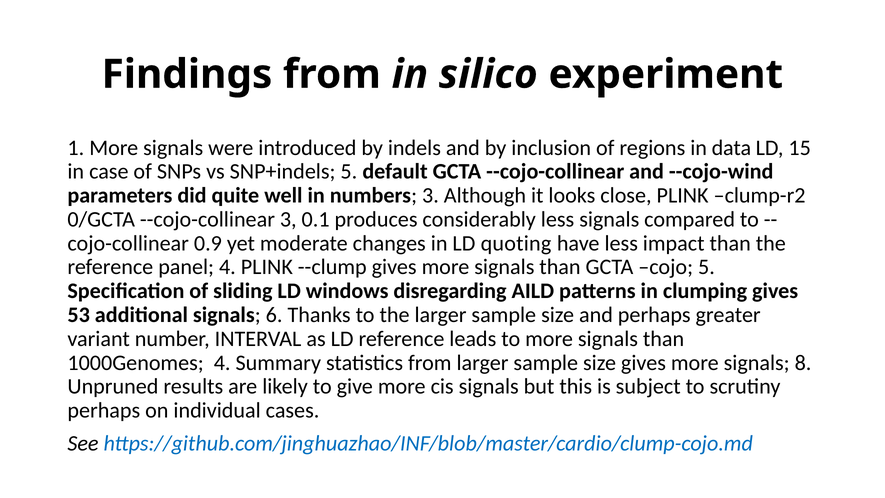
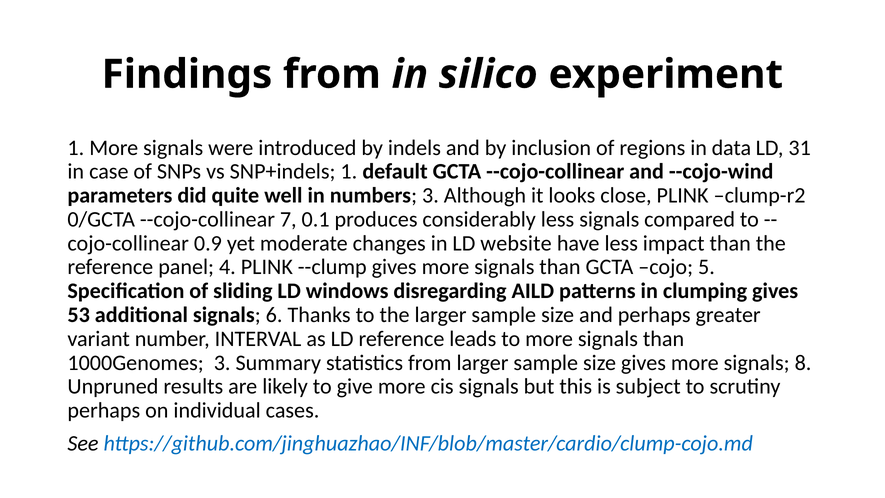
15: 15 -> 31 (800, 148)
SNP+indels 5: 5 -> 1 (349, 172)
--cojo-collinear 3: 3 -> 7 (288, 219)
quoting: quoting -> website (516, 243)
1000Genomes 4: 4 -> 3 (222, 363)
